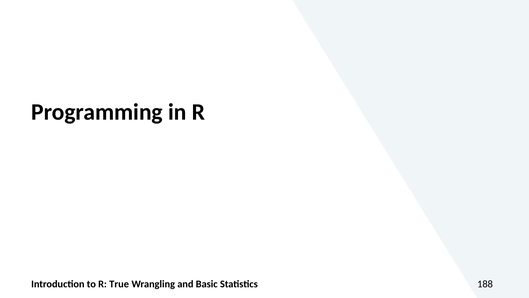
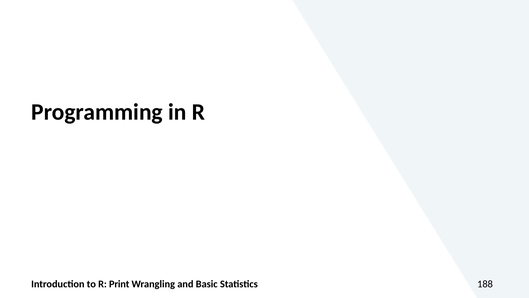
True: True -> Print (119, 284)
